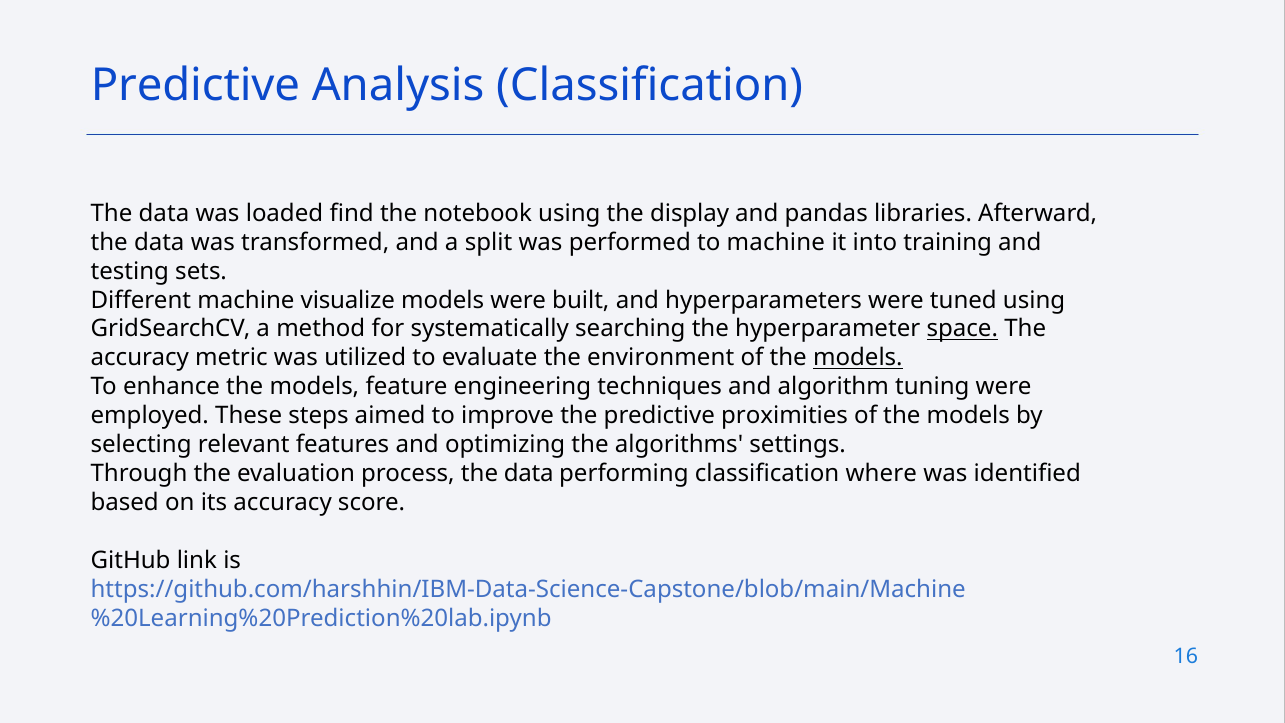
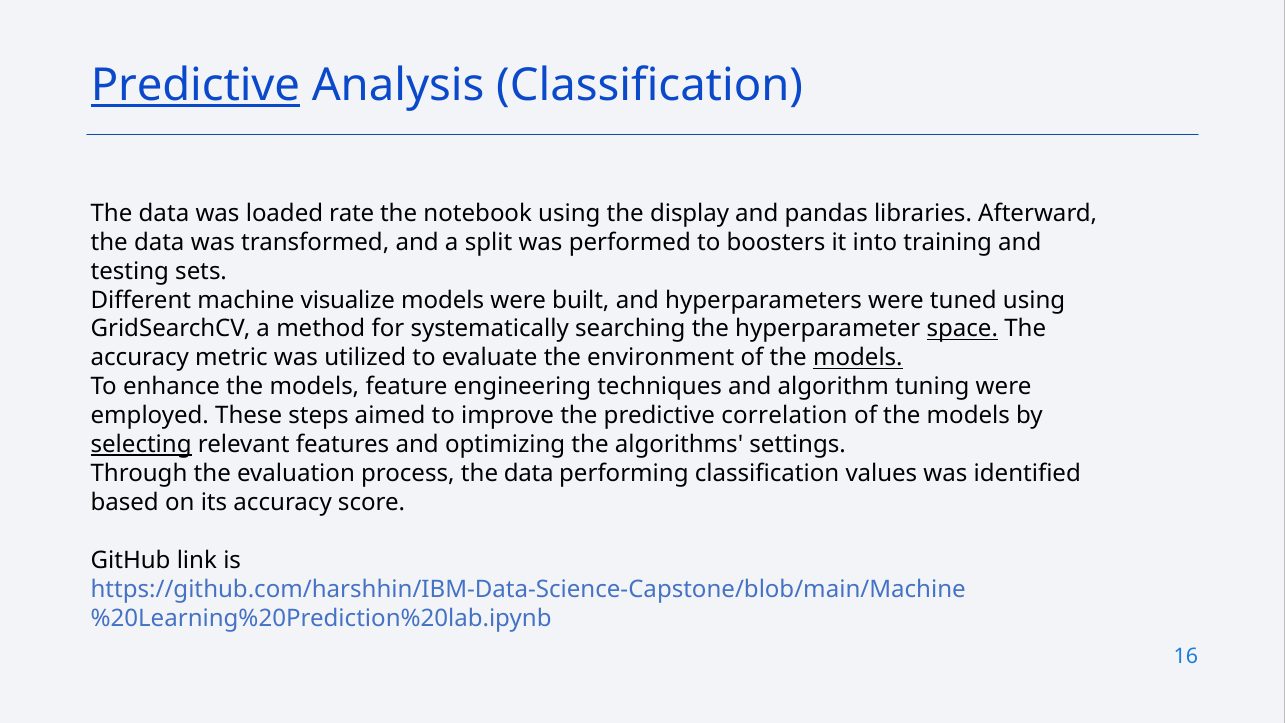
Predictive underline: none -> present (195, 86)
find: find -> rate (352, 213)
to machine: machine -> boosters (776, 242)
proximities: proximities -> correlation (784, 416)
selecting underline: none -> present (141, 445)
where: where -> values (881, 474)
